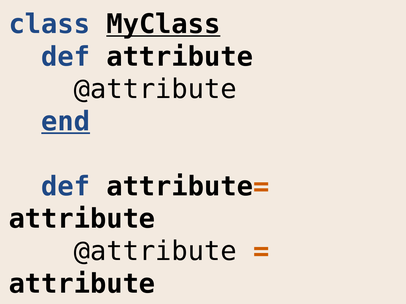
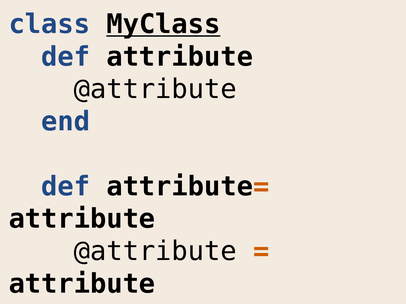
end underline: present -> none (66, 122)
